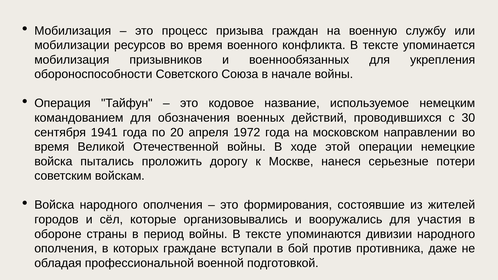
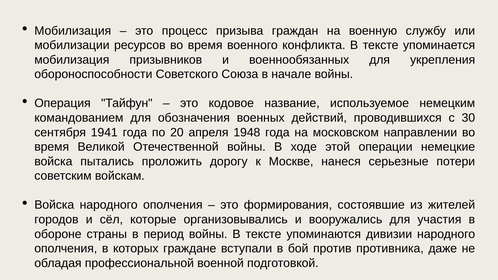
1972: 1972 -> 1948 (247, 132)
